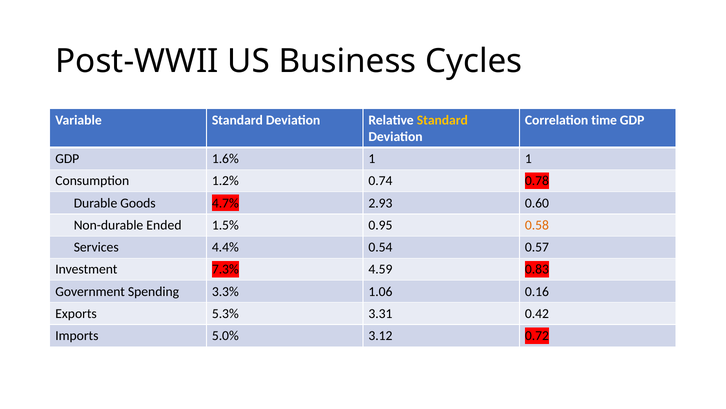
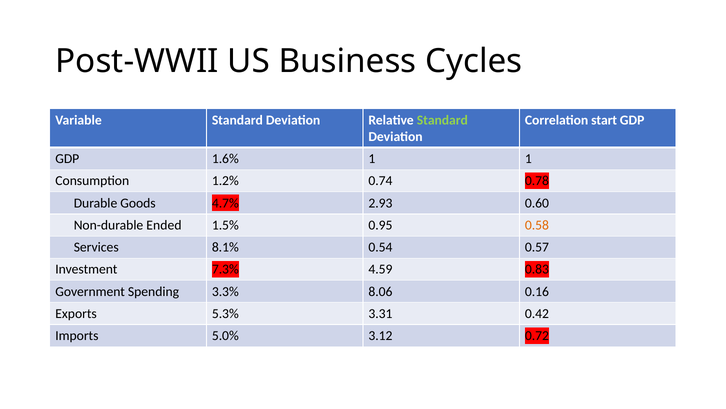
Standard colour: yellow -> light green (442, 120)
time: time -> start (604, 120)
4.4%: 4.4% -> 8.1% (225, 247)
1.06: 1.06 -> 8.06 (380, 291)
